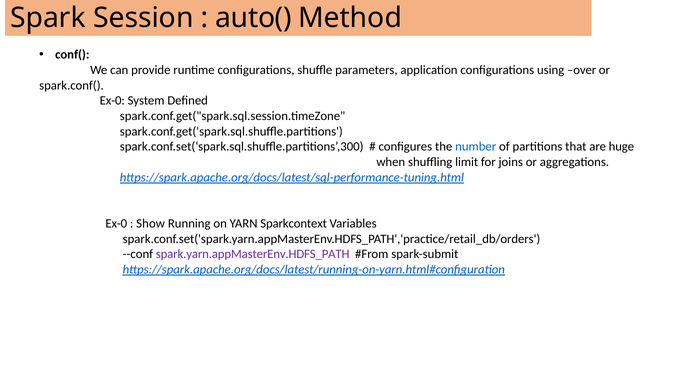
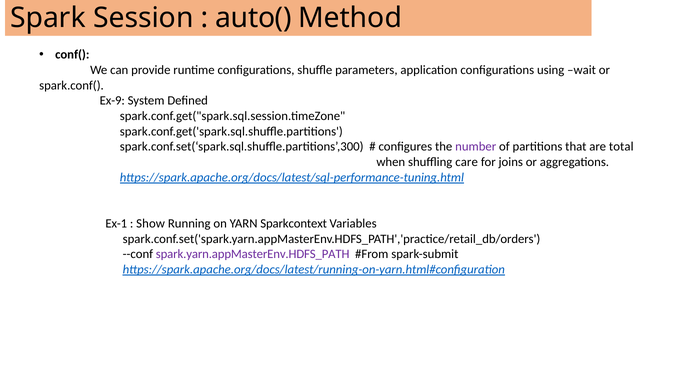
over: over -> wait (582, 70)
Ex-0: Ex-0 -> Ex-9 (112, 101)
number colour: blue -> purple (476, 147)
huge: huge -> total (621, 147)
limit: limit -> care (467, 162)
Ex-0: Ex-0 -> Ex-1 (116, 223)
